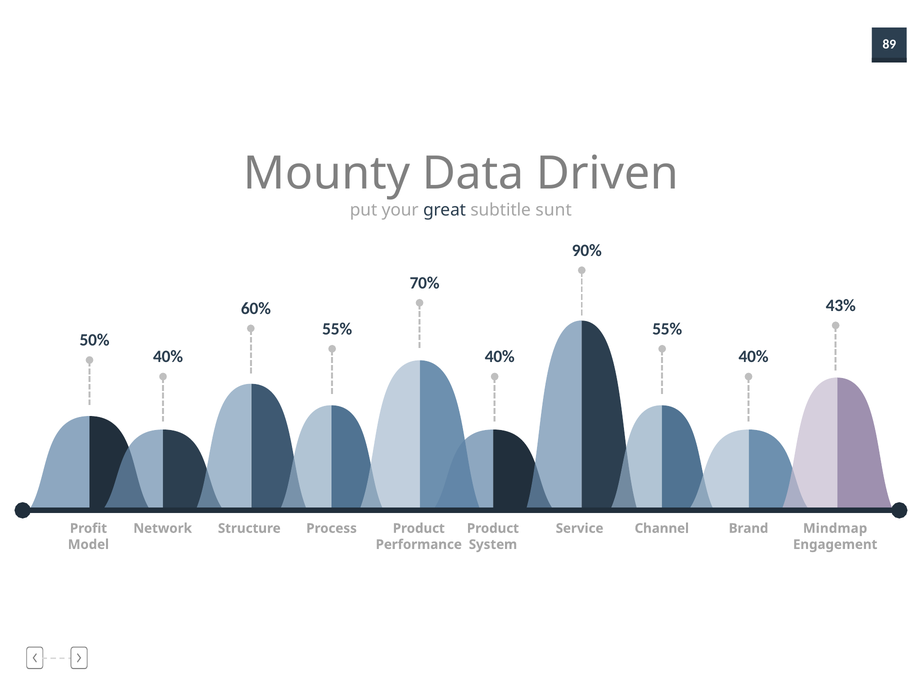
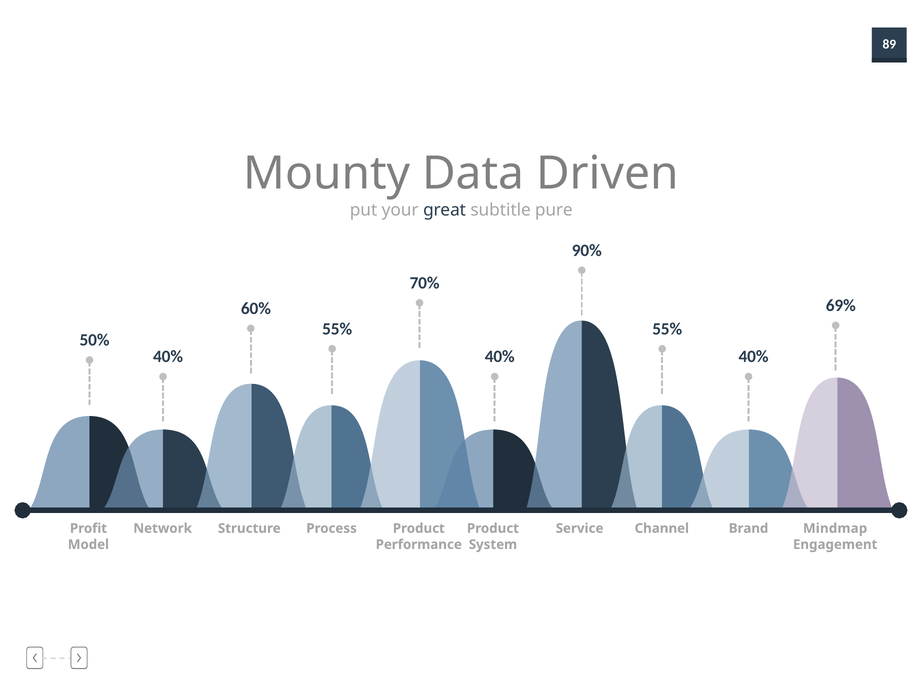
sunt: sunt -> pure (554, 210)
43%: 43% -> 69% (841, 305)
